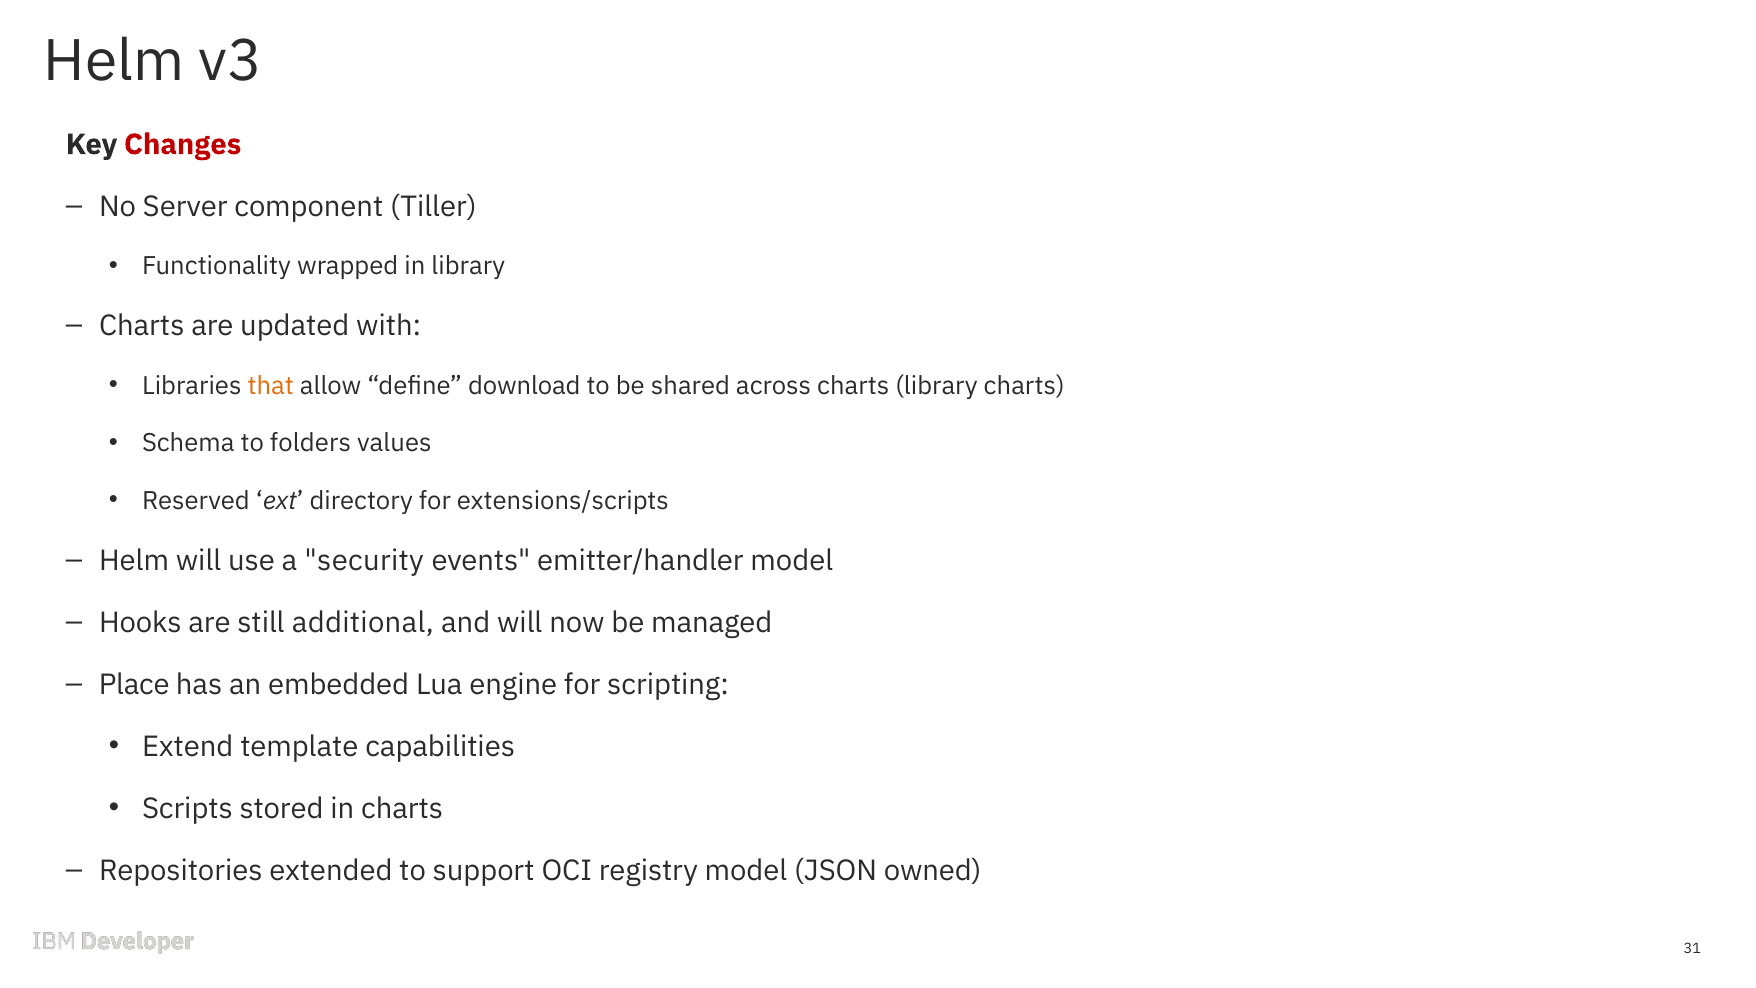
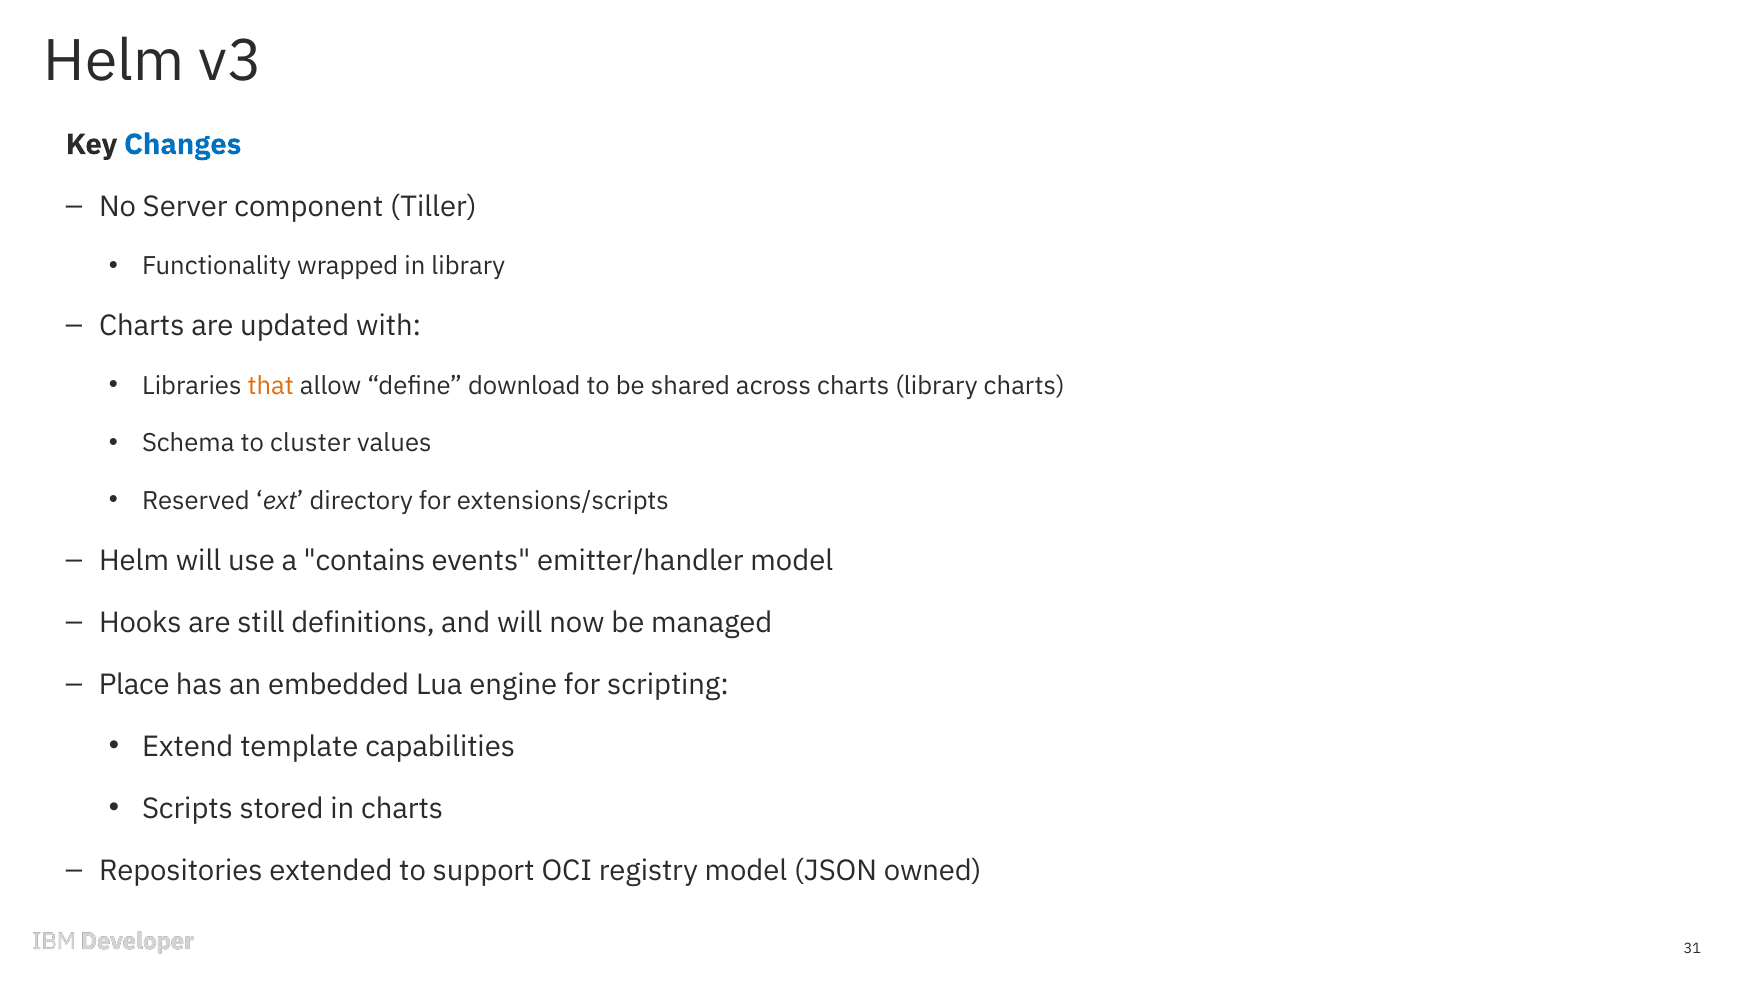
Changes colour: red -> blue (183, 144)
folders: folders -> cluster (310, 443)
security: security -> contains (365, 561)
additional: additional -> definitions (363, 623)
